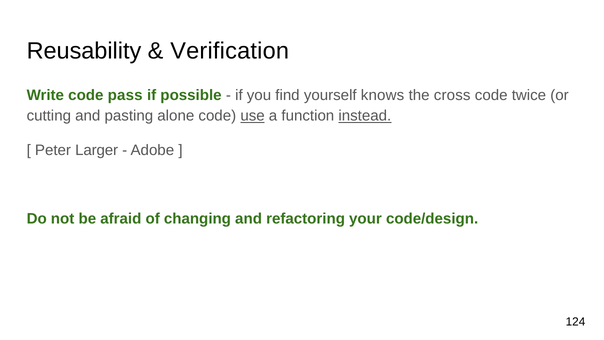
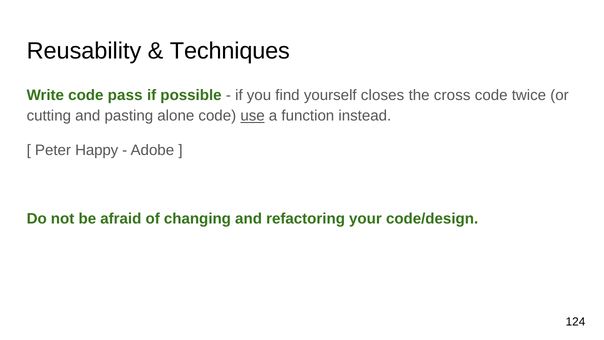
Verification: Verification -> Techniques (230, 51)
knows: knows -> closes (383, 95)
instead underline: present -> none (365, 116)
Larger: Larger -> Happy (97, 150)
